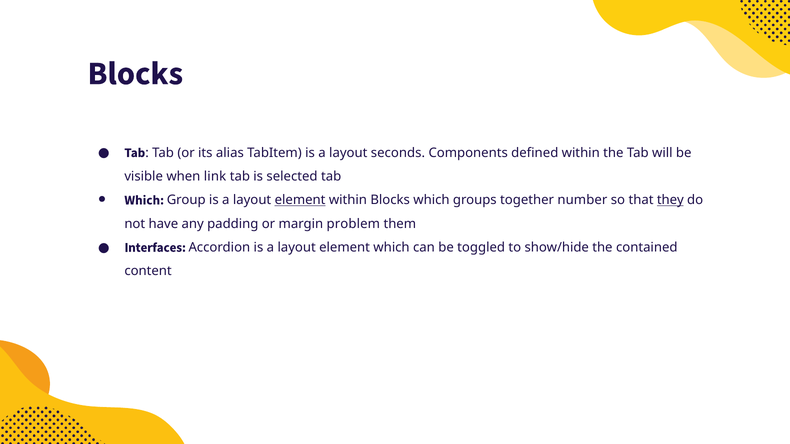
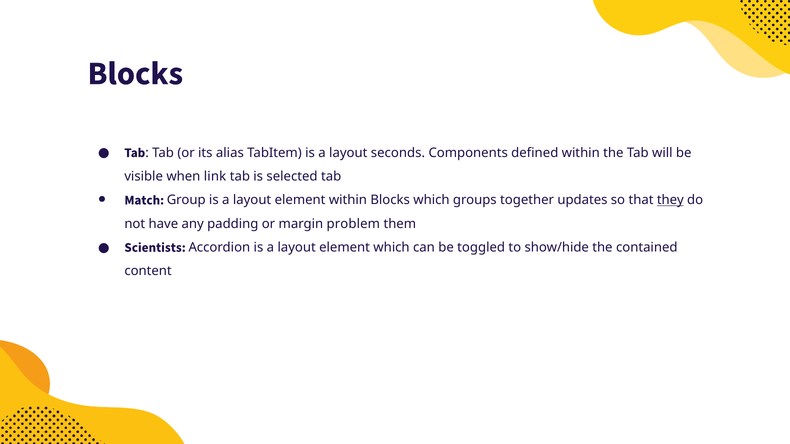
Which: Which -> Match (144, 200)
element underline: present -> none (300, 200)
number: number -> updates (582, 200)
Interfaces: Interfaces -> Scientists (155, 248)
